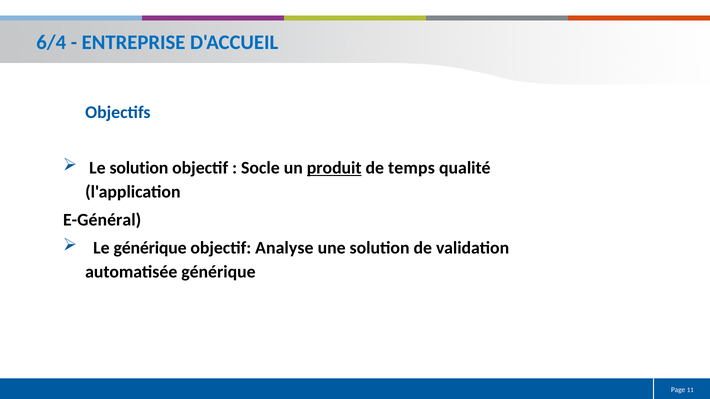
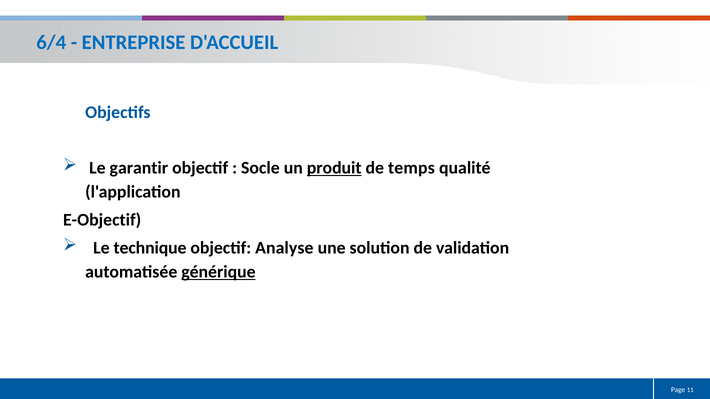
Le solution: solution -> garantir (139, 168)
E-Général: E-Général -> E-Objectif (102, 220)
Le générique: générique -> technique (150, 248)
générique underline: none -> present (218, 272)
